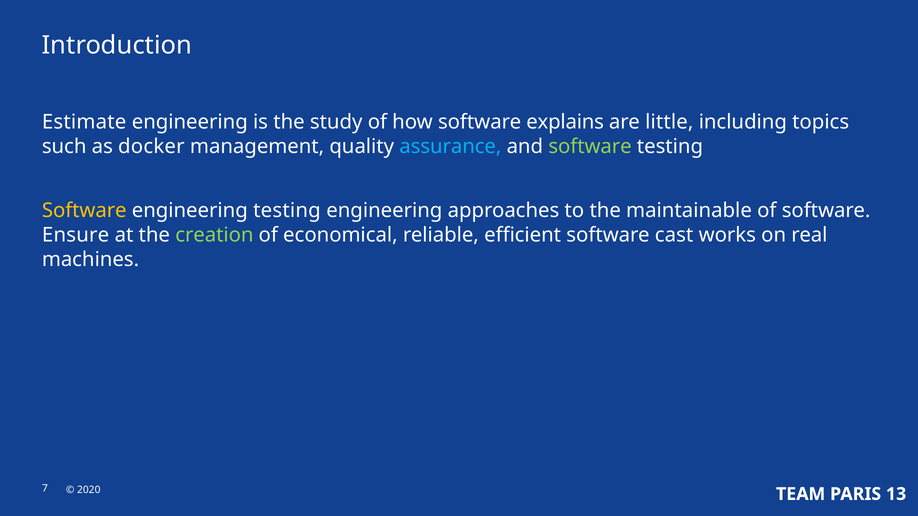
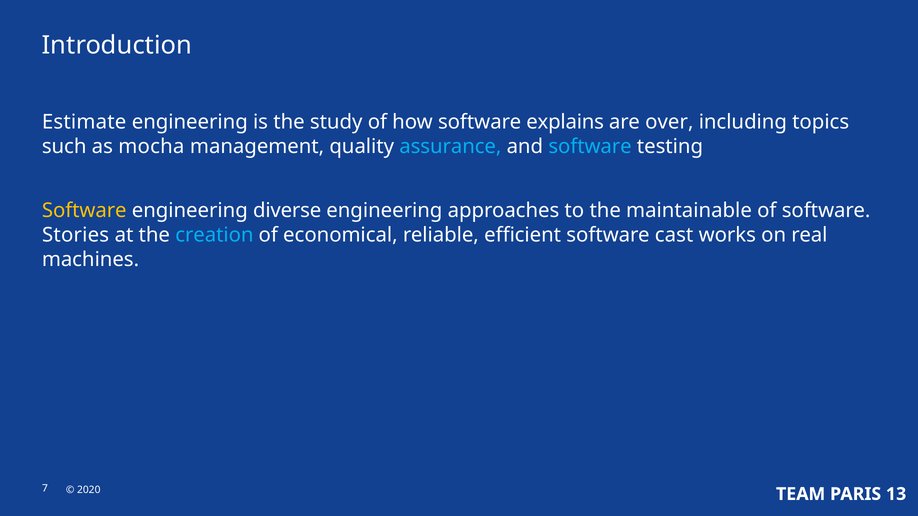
little: little -> over (669, 122)
docker: docker -> mocha (151, 147)
software colour: light green -> light blue (590, 147)
engineering testing: testing -> diverse (287, 211)
Ensure: Ensure -> Stories (76, 235)
creation colour: light green -> light blue (214, 235)
